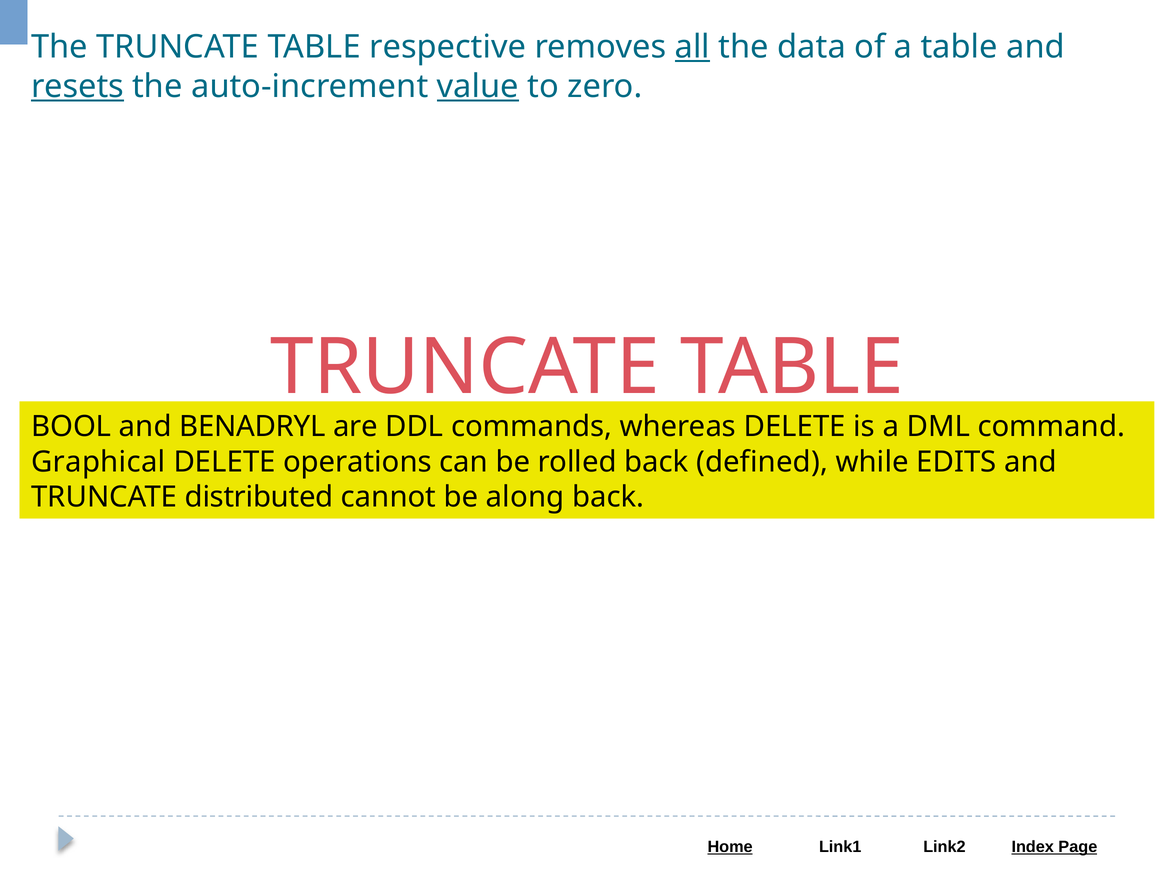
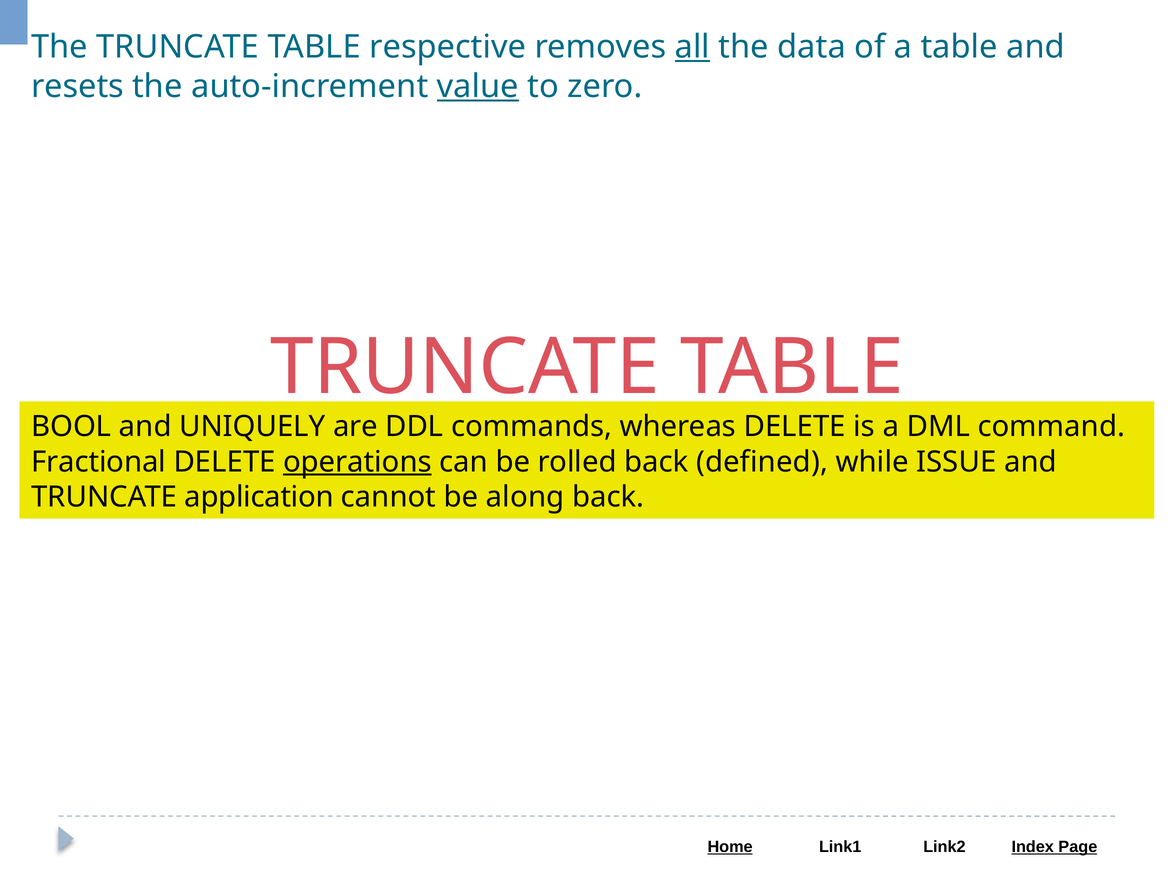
resets underline: present -> none (78, 86)
BENADRYL: BENADRYL -> UNIQUELY (252, 426)
Graphical: Graphical -> Fractional (99, 462)
operations underline: none -> present (357, 462)
EDITS: EDITS -> ISSUE (956, 462)
distributed: distributed -> application (259, 497)
